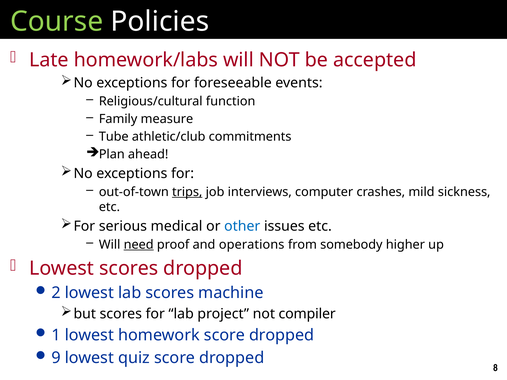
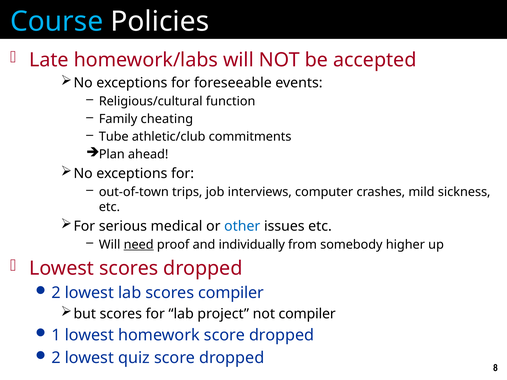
Course colour: light green -> light blue (57, 21)
measure: measure -> cheating (167, 119)
trips underline: present -> none (187, 192)
operations: operations -> individually (252, 245)
scores machine: machine -> compiler (231, 293)
9: 9 -> 2 (56, 358)
